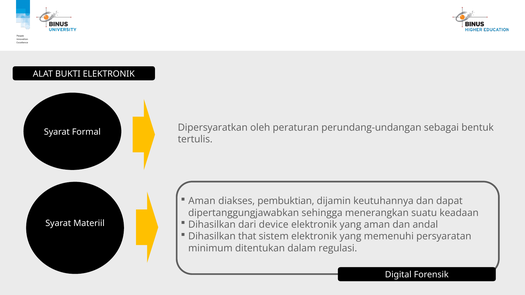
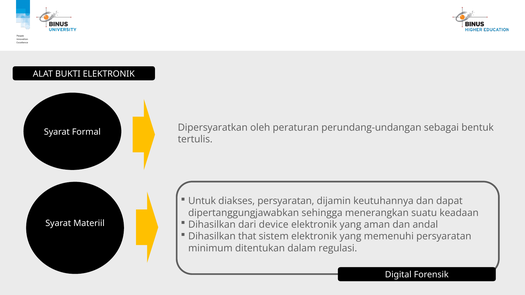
Aman: Aman -> Untuk (202, 201)
diakses pembuktian: pembuktian -> persyaratan (286, 201)
